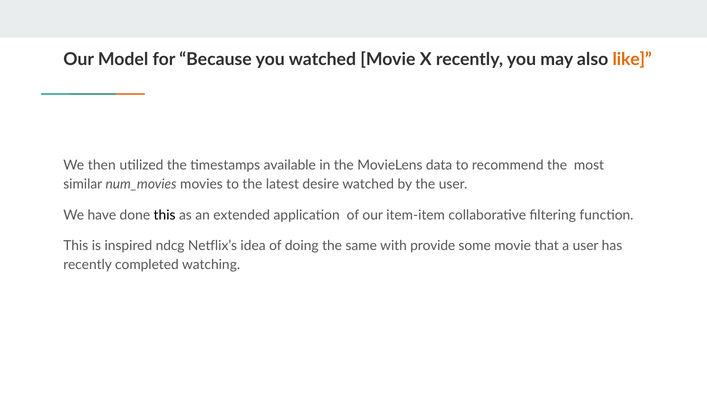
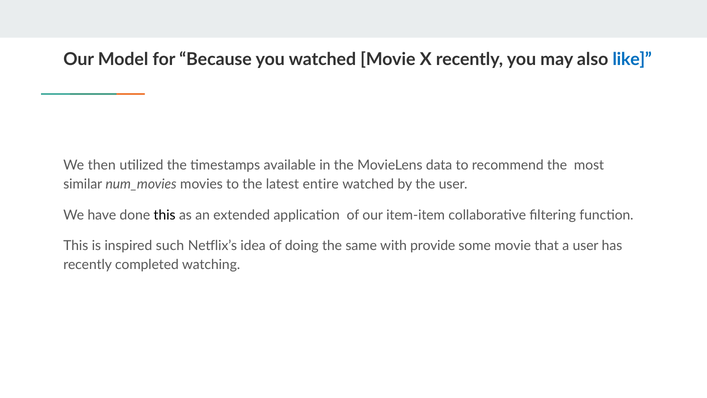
like colour: orange -> blue (632, 59)
desire: desire -> entire (321, 184)
ndcg: ndcg -> such (170, 246)
